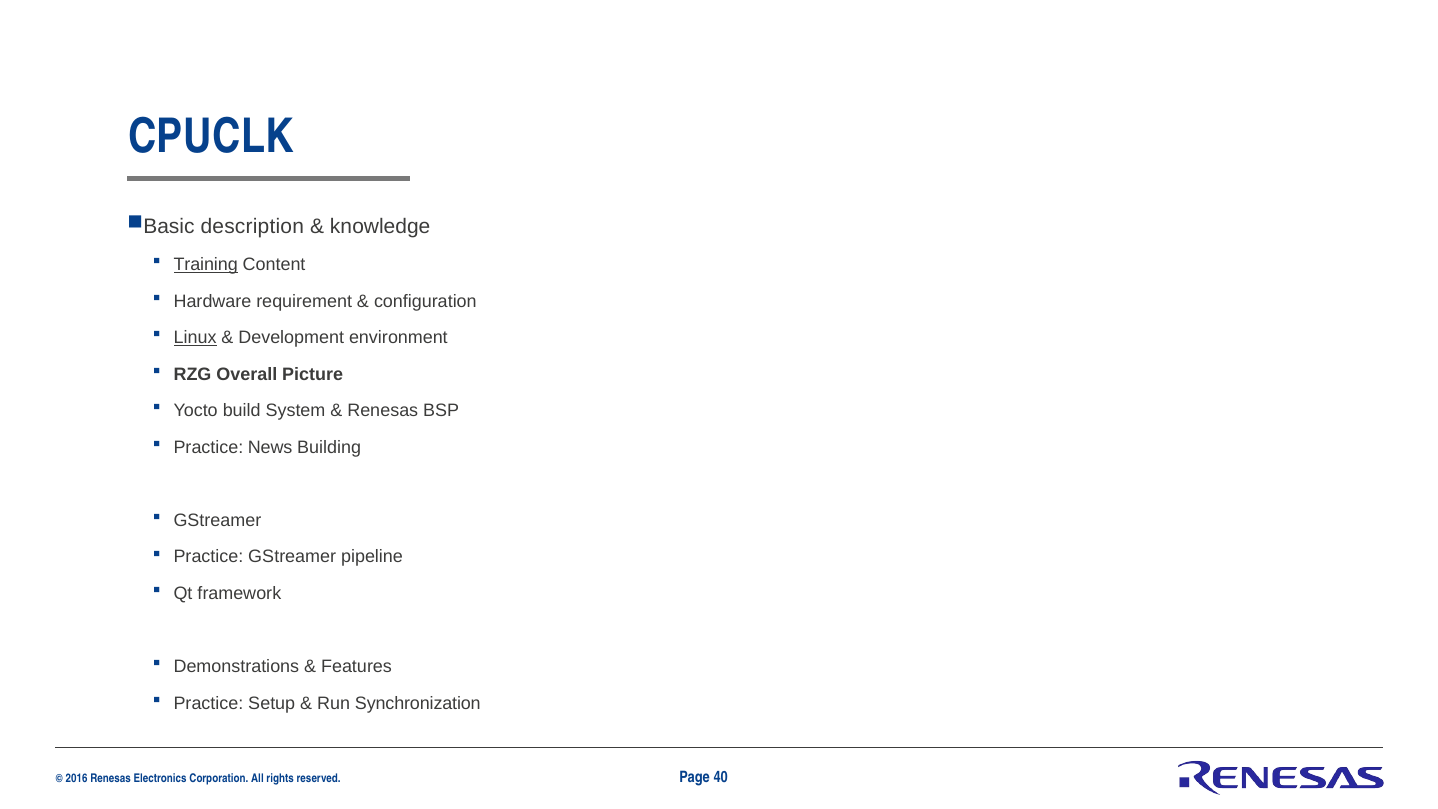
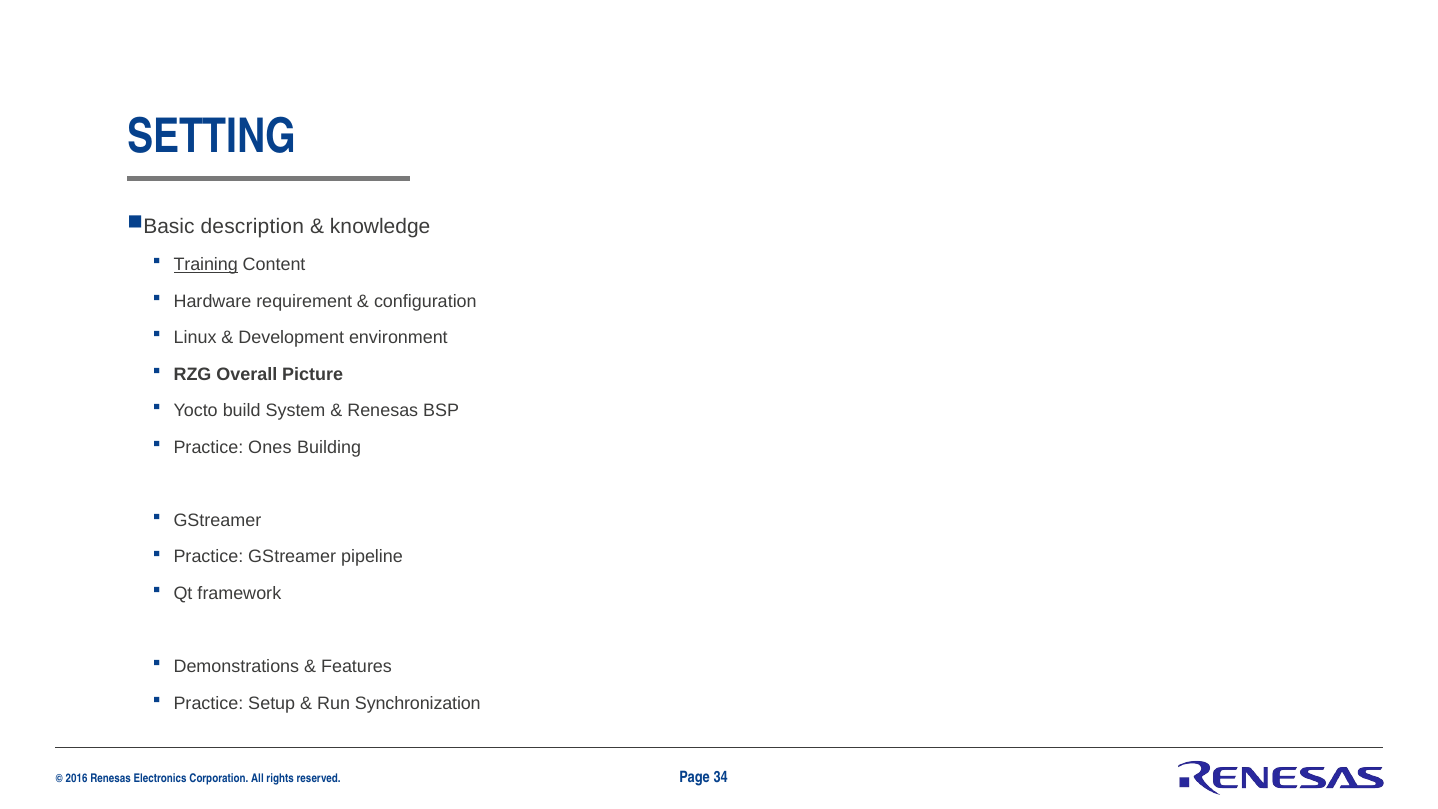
CPUCLK: CPUCLK -> SETTING (212, 136)
Linux underline: present -> none (195, 338)
News: News -> Ones (270, 447)
40: 40 -> 34 (721, 777)
